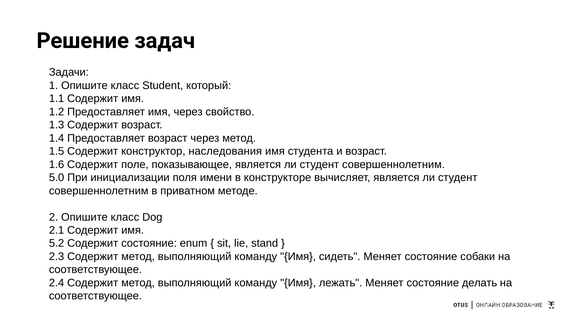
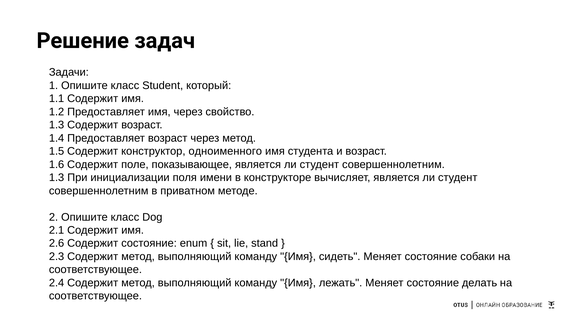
наследования: наследования -> одноименного (225, 151)
5.0: 5.0 -> 1.3 (57, 178)
5.2: 5.2 -> 2.6 (57, 244)
